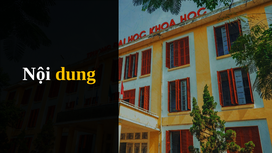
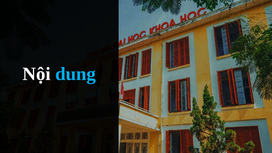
dung colour: yellow -> light blue (76, 74)
